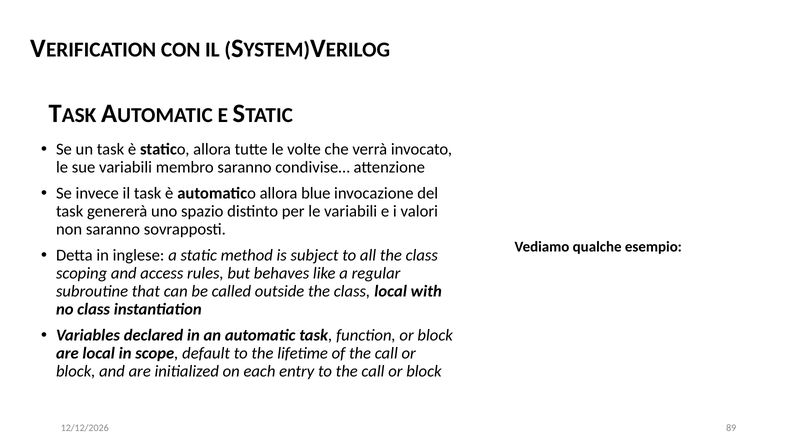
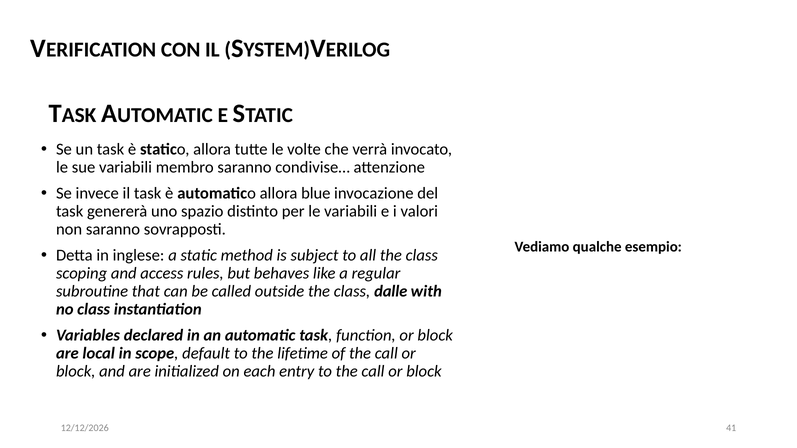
class local: local -> dalle (391, 291)
89: 89 -> 41 (731, 428)
